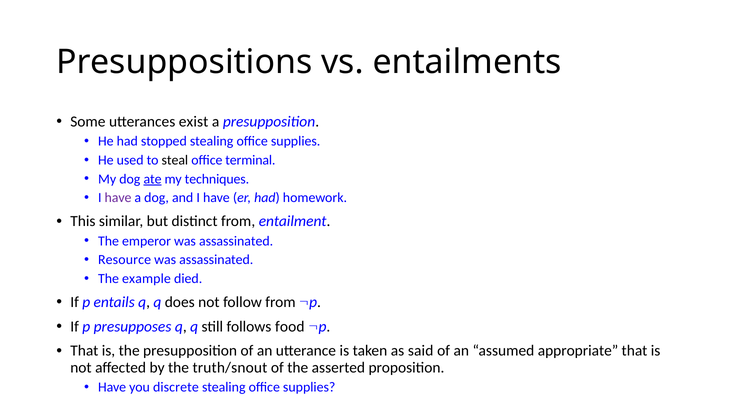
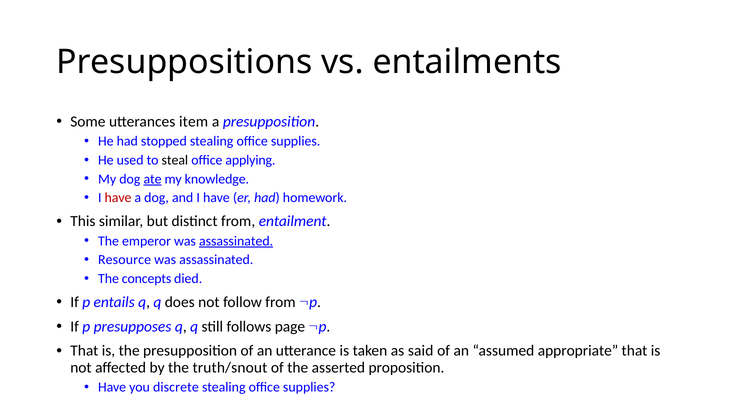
exist: exist -> item (194, 122)
terminal: terminal -> applying (250, 160)
techniques: techniques -> knowledge (217, 179)
have colour: purple -> red (118, 198)
assassinated underline: none -> present (236, 241)
example: example -> concepts (147, 279)
food: food -> page (290, 327)
